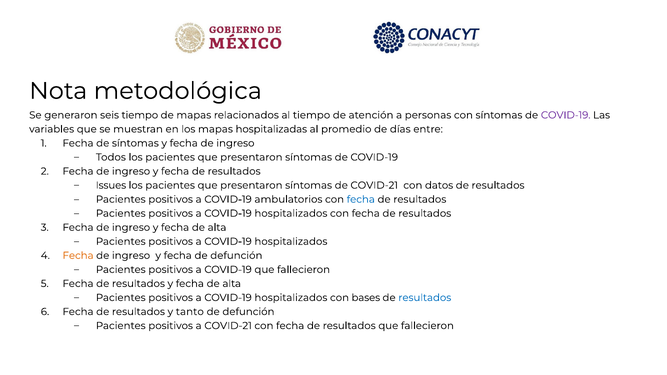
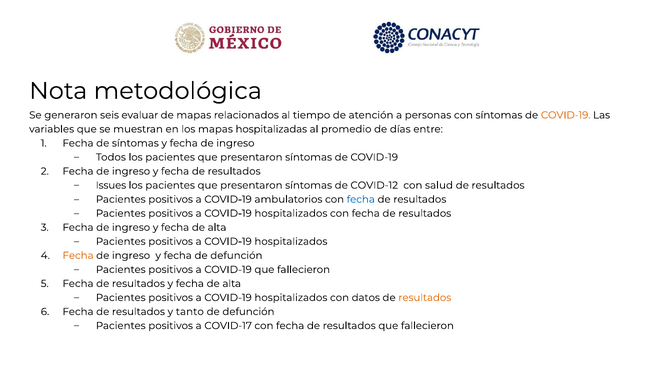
seis tiempo: tiempo -> evaluar (140, 115)
COVID-19 colour: purple -> orange (566, 115)
de COVID-21: COVID-21 -> COVID-12 (374, 185)
datos: datos -> salud (439, 185)
bases: bases -> datos (366, 298)
resultados colour: blue -> orange (425, 298)
a COVID-21: COVID-21 -> COVID-17 (228, 326)
